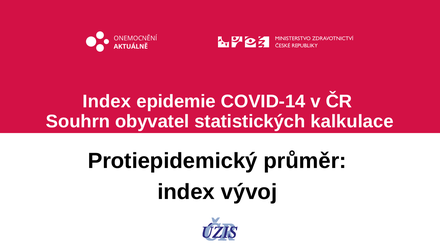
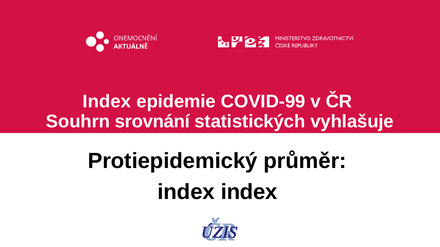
COVID-14: COVID-14 -> COVID-99 (263, 102)
obyvatel: obyvatel -> srovnání (152, 122)
kalkulace: kalkulace -> vyhlašuje (352, 122)
index vývoj: vývoj -> index (249, 192)
